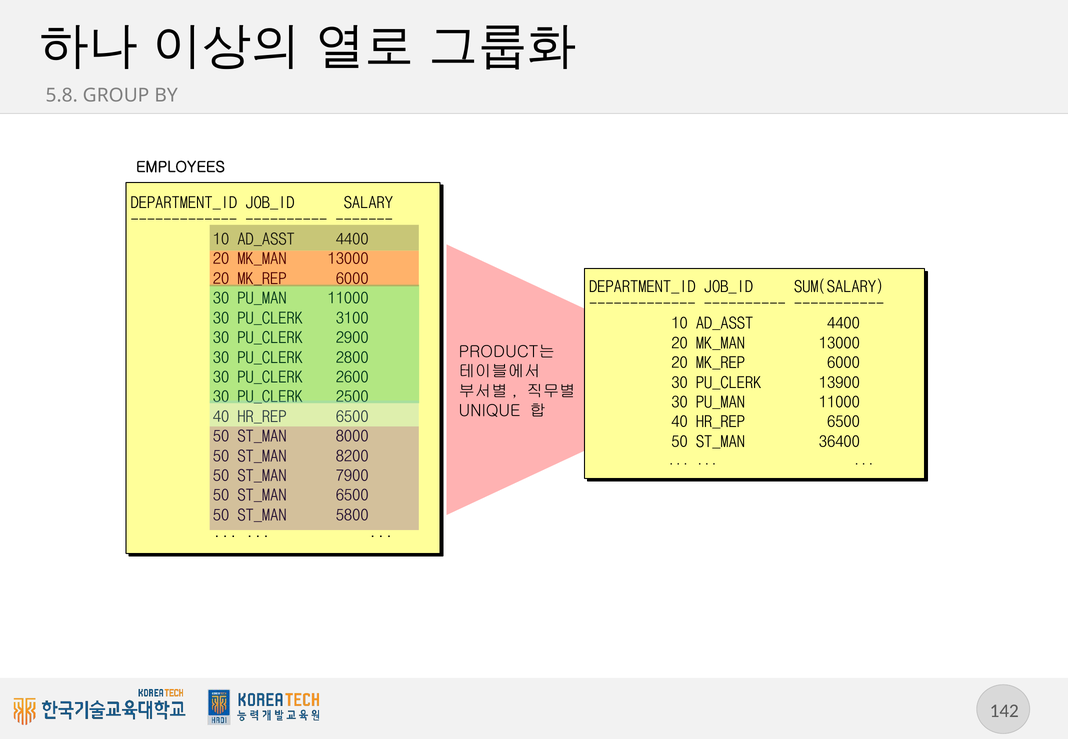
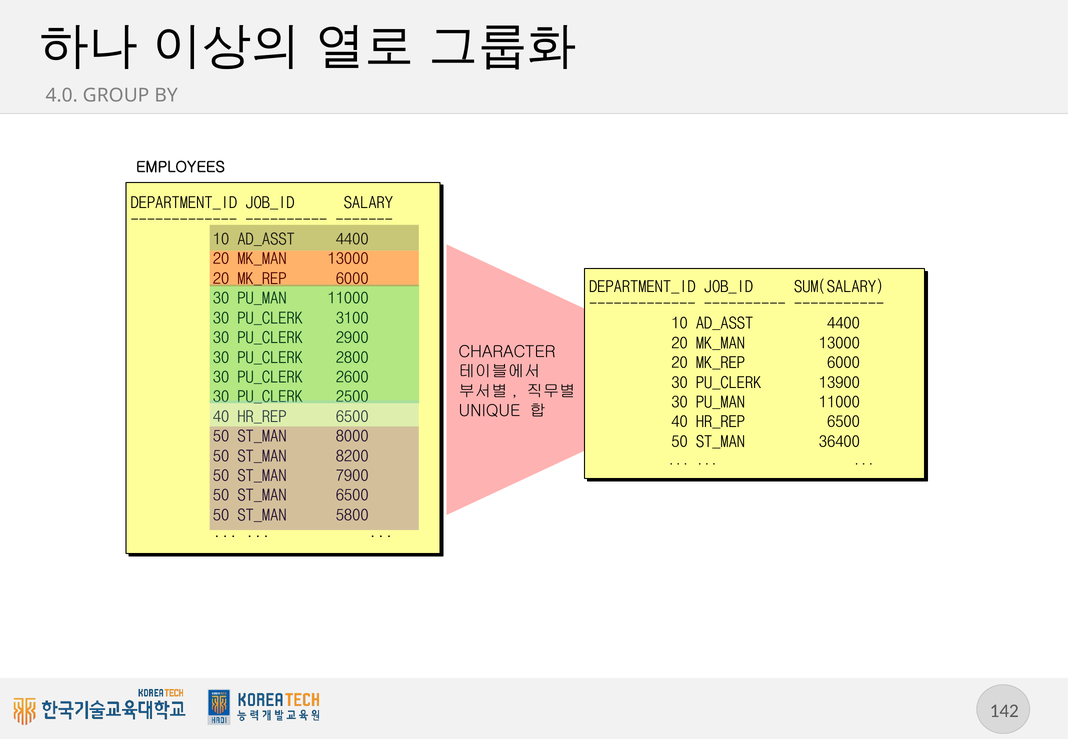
5.8: 5.8 -> 4.0 (62, 95)
PRODUCT는: PRODUCT는 -> CHARACTER (507, 352)
